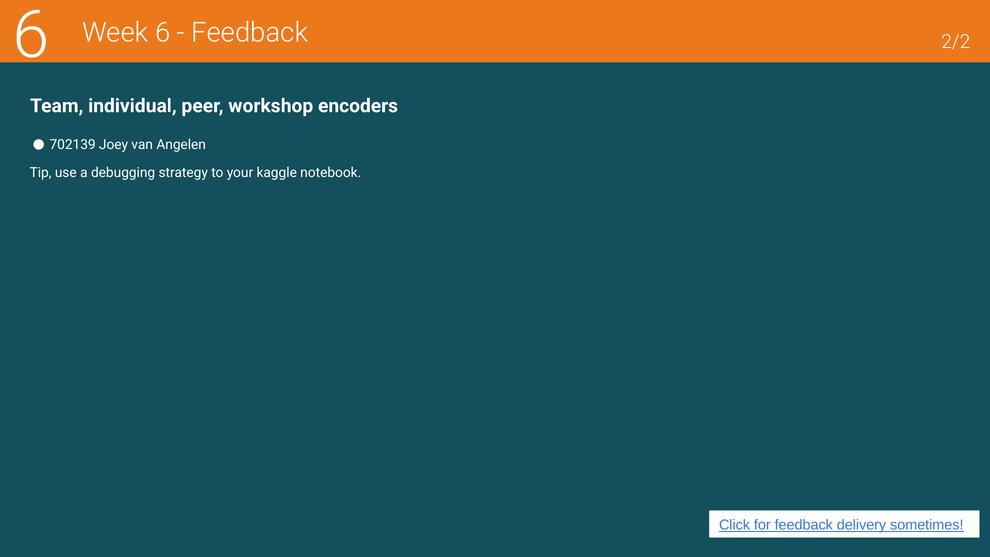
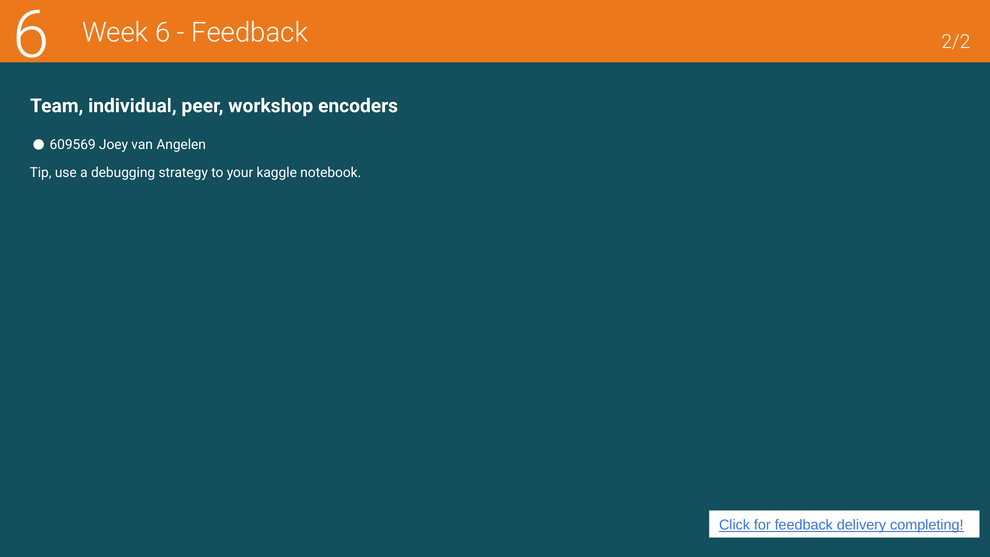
702139: 702139 -> 609569 (73, 145)
sometimes: sometimes -> completing (927, 525)
